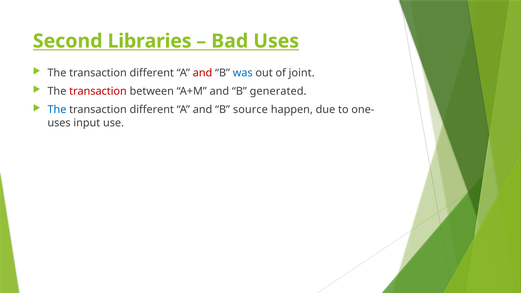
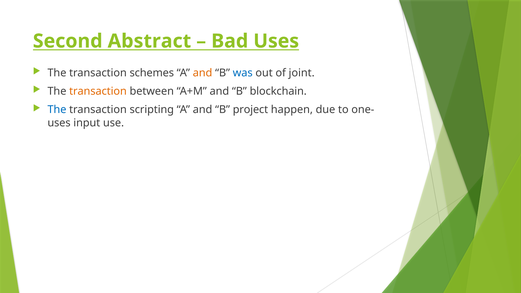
Libraries: Libraries -> Abstract (149, 41)
different: different -> schemes (152, 73)
and colour: red -> orange (203, 73)
transaction colour: red -> orange (98, 91)
generated: generated -> blockchain (278, 91)
different: different -> scripting (152, 110)
source: source -> project (250, 110)
